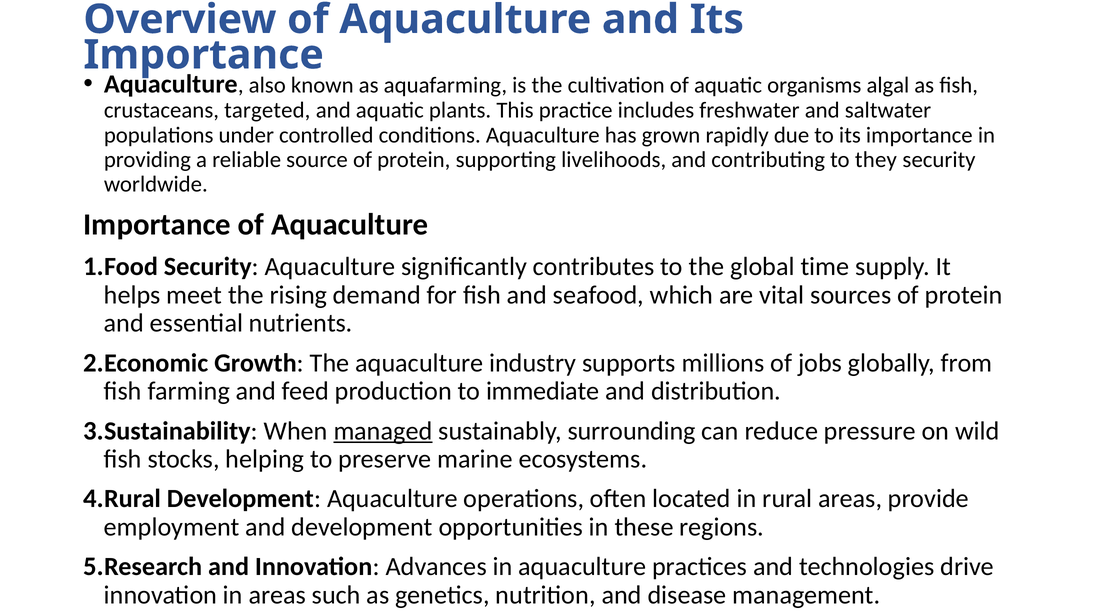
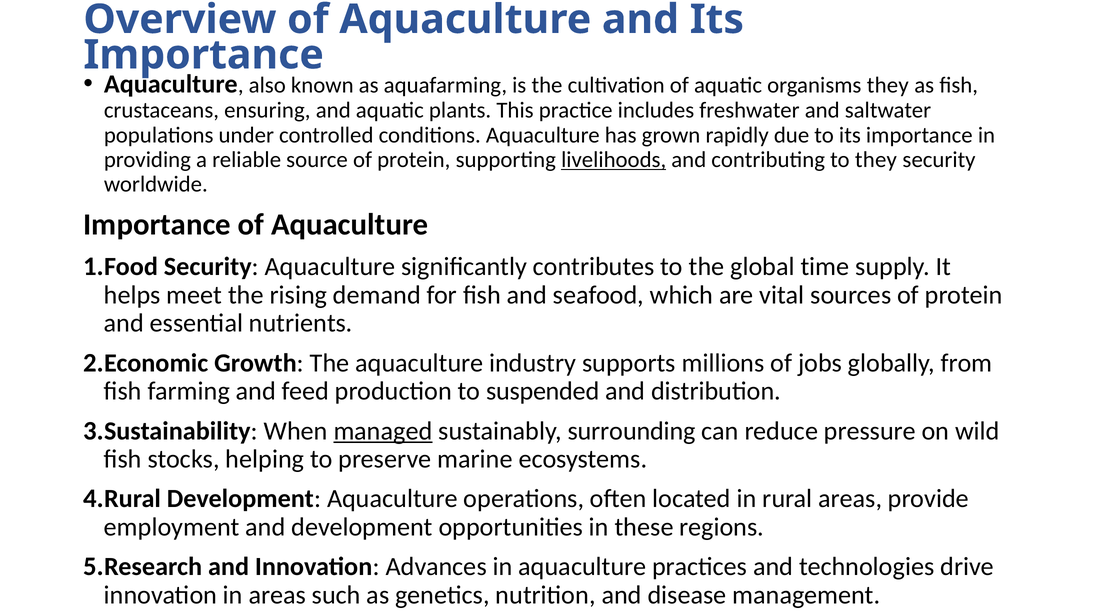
organisms algal: algal -> they (888, 85)
targeted: targeted -> ensuring (267, 111)
livelihoods underline: none -> present (614, 160)
immediate: immediate -> suspended (543, 391)
